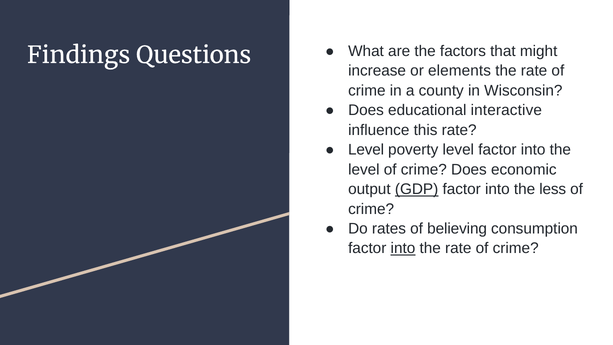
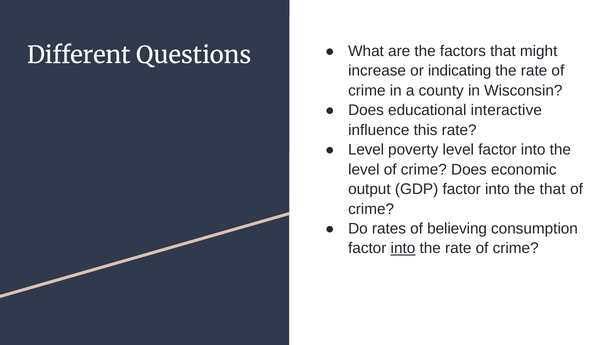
Findings: Findings -> Different (79, 55)
elements: elements -> indicating (460, 71)
GDP underline: present -> none (417, 189)
the less: less -> that (553, 189)
